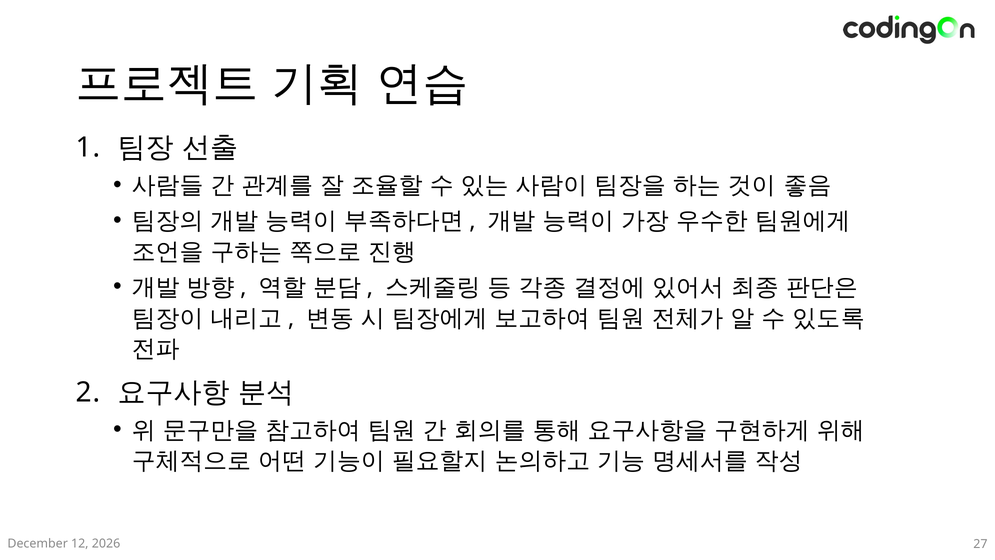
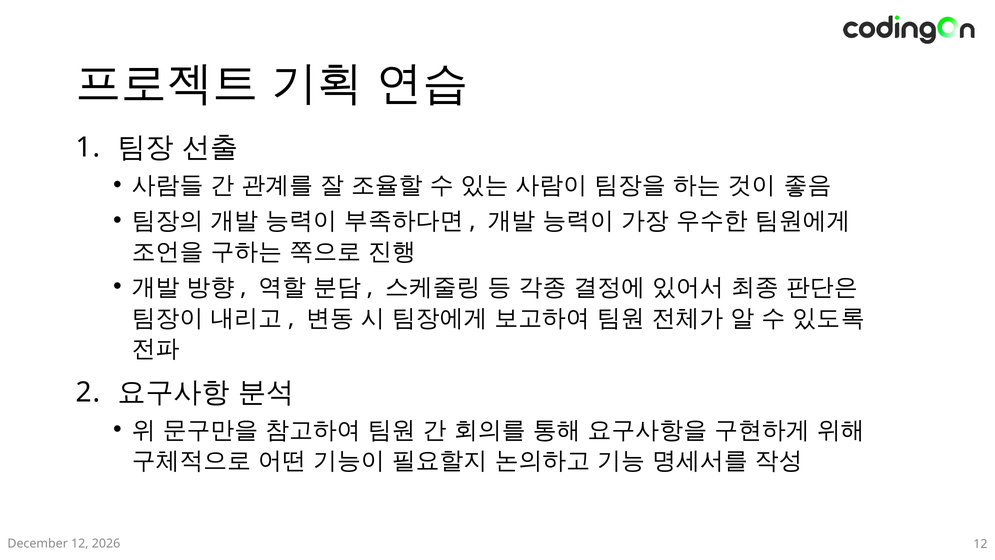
27: 27 -> 12 (980, 544)
